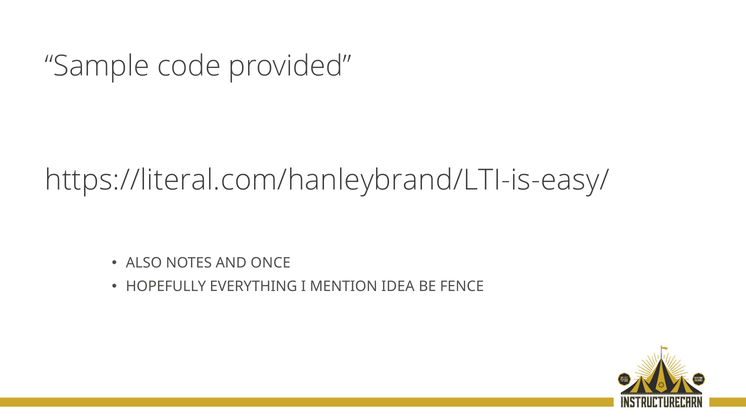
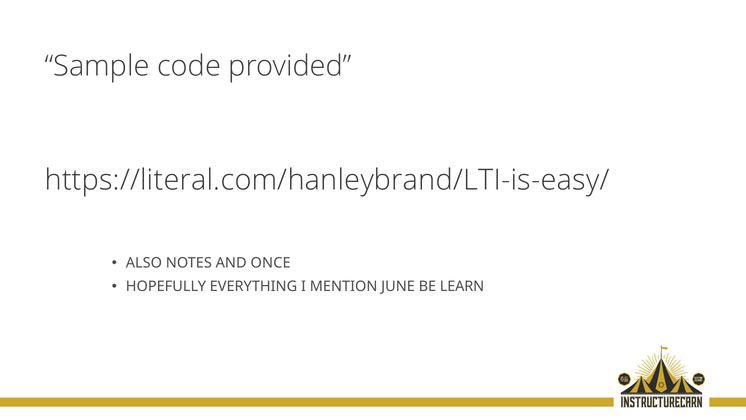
IDEA: IDEA -> JUNE (398, 286)
FENCE: FENCE -> LEARN (462, 286)
